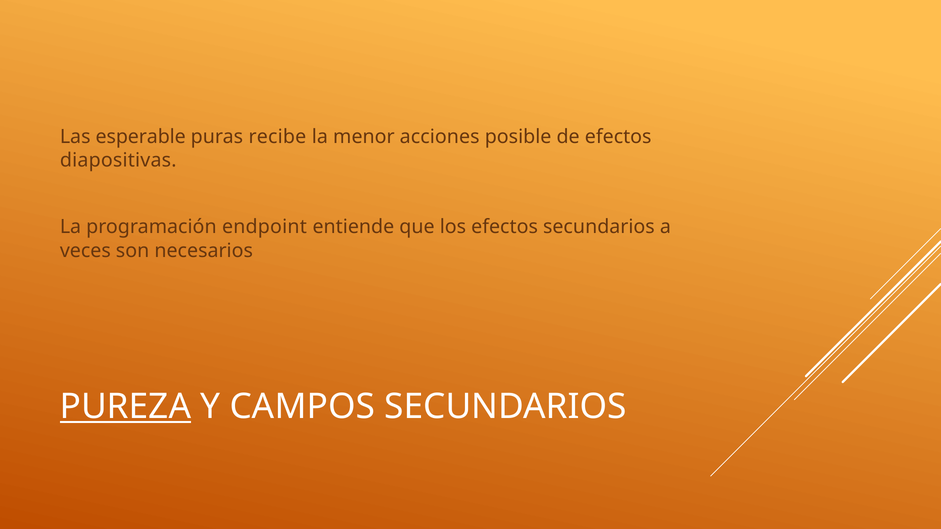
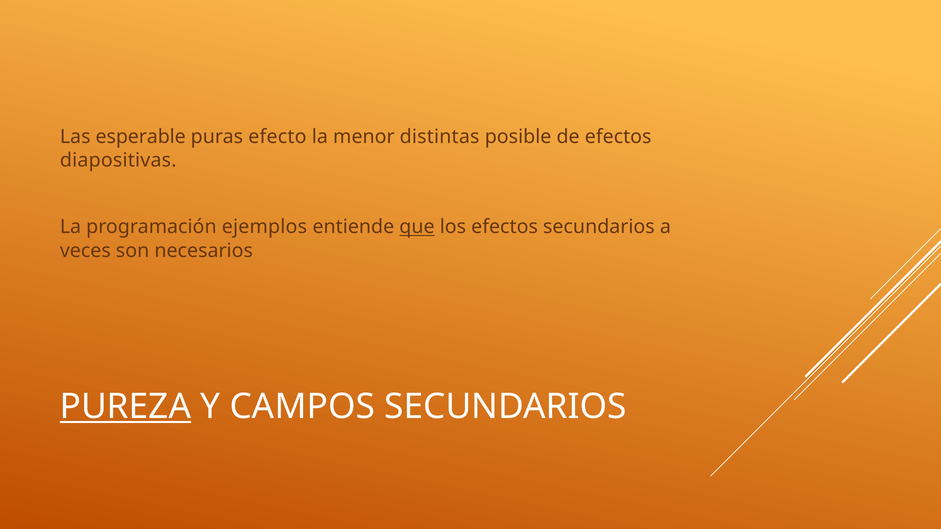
recibe: recibe -> efecto (277, 137)
acciones: acciones -> distintas (440, 137)
endpoint: endpoint -> ejemplos (264, 227)
que underline: none -> present (417, 227)
